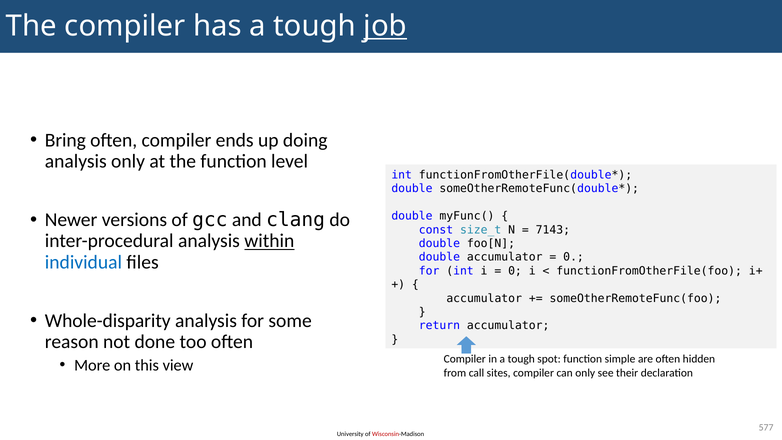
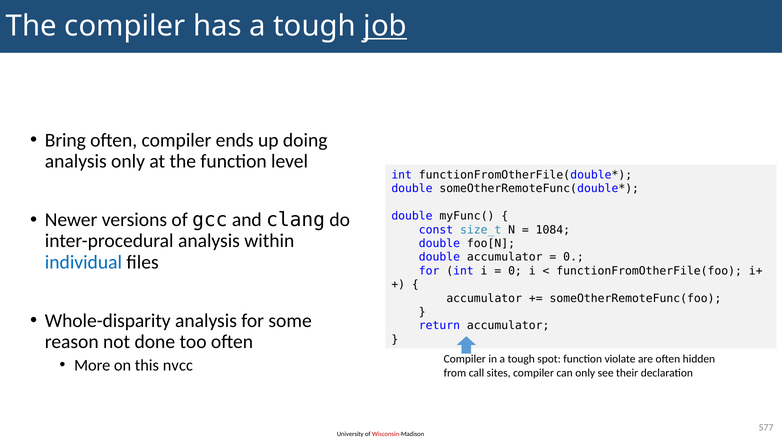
7143: 7143 -> 1084 (553, 230)
within underline: present -> none (269, 241)
simple: simple -> violate (620, 359)
view: view -> nvcc (178, 365)
